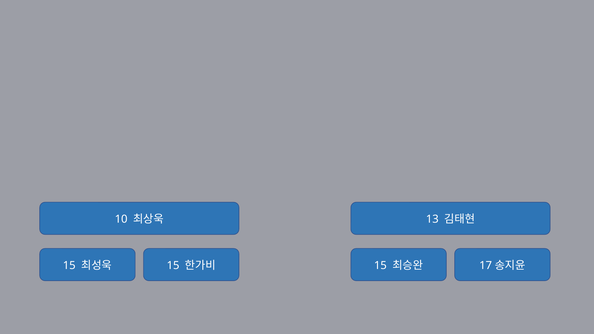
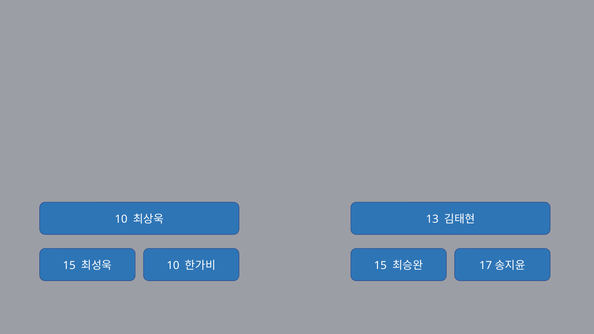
15: 15 -> 10 (173, 265)
